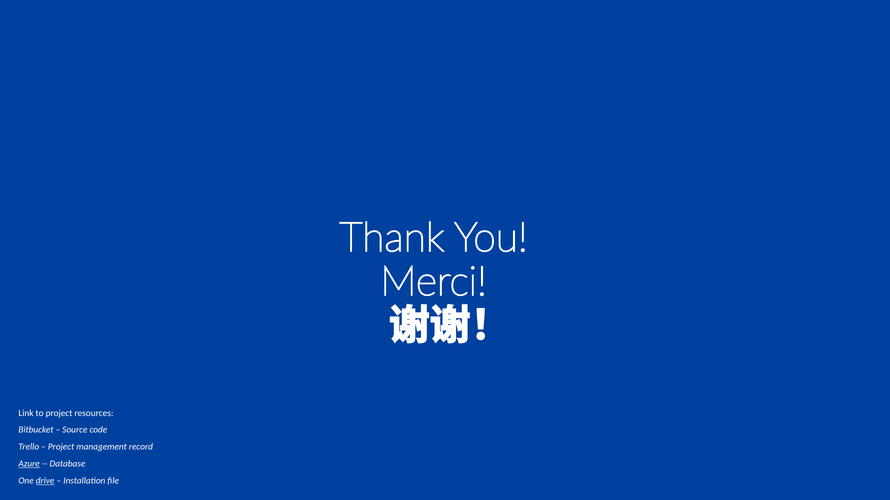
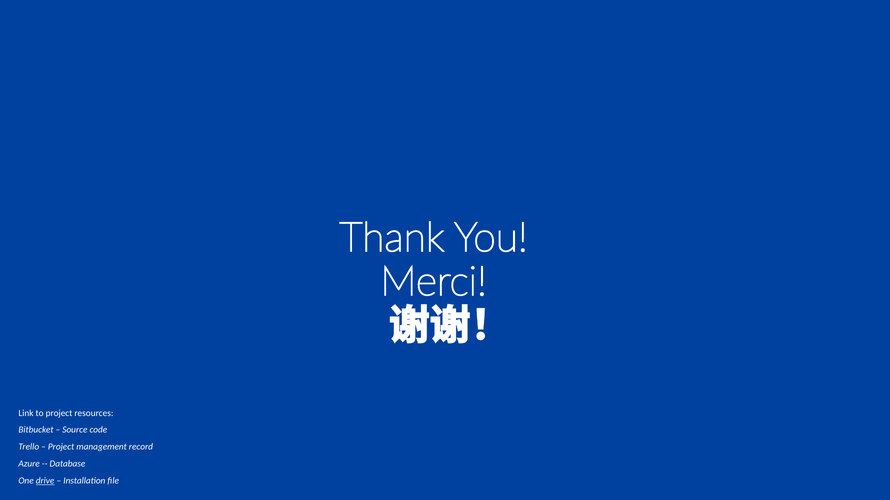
Azure underline: present -> none (29, 464)
